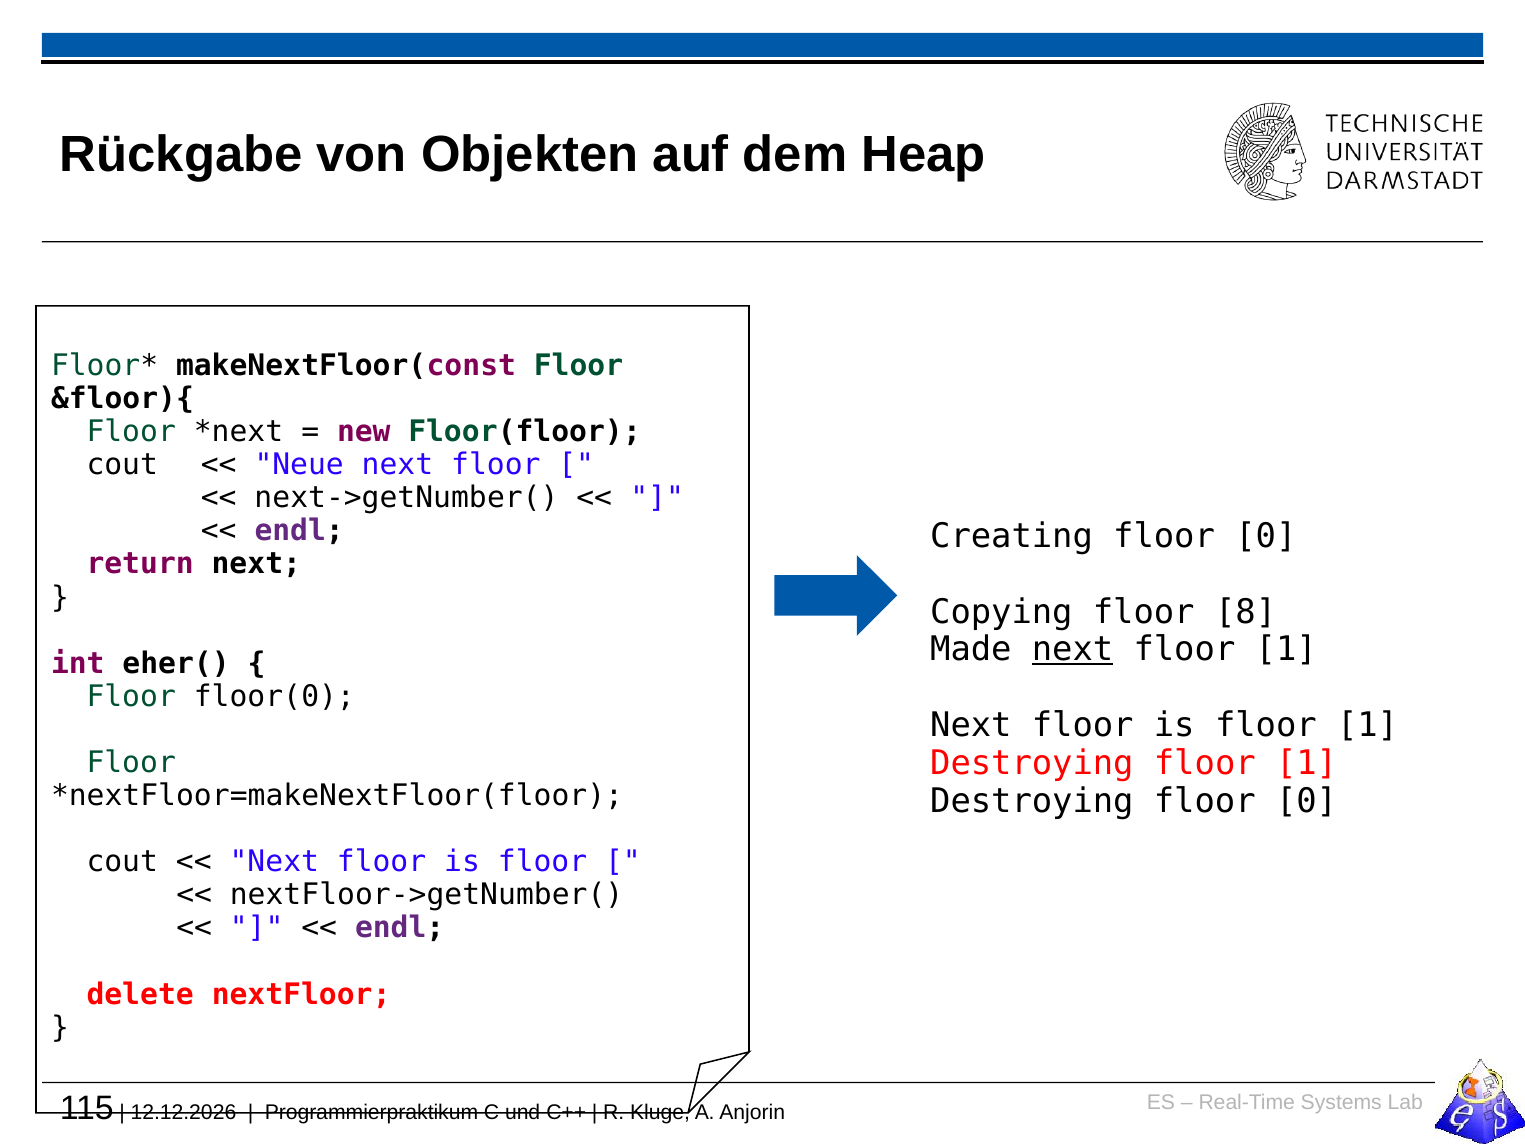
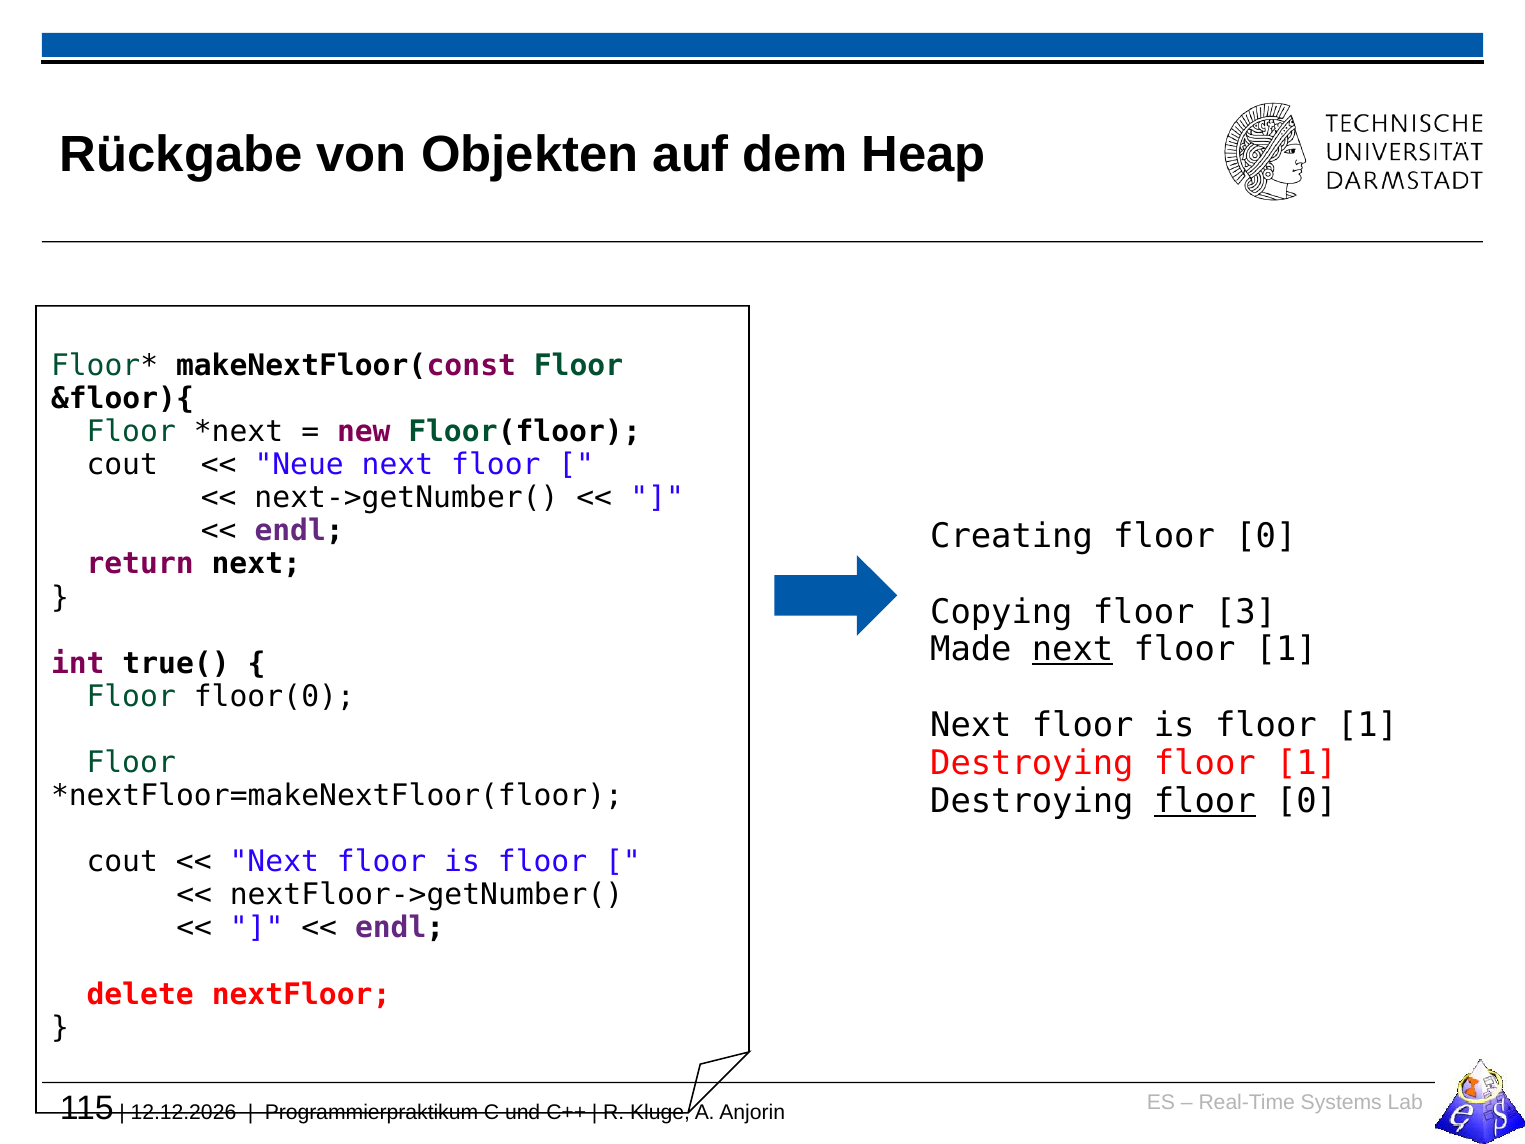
8: 8 -> 3 (1246, 612)
eher(: eher( -> true( (176, 663)
floor underline: none -> present (1205, 801)
